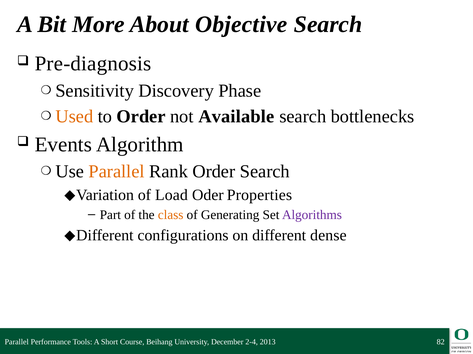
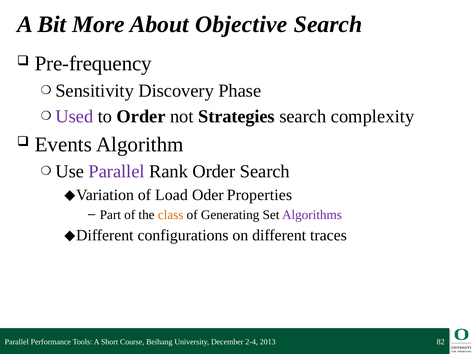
Pre-diagnosis: Pre-diagnosis -> Pre-frequency (93, 64)
Used colour: orange -> purple (74, 117)
Available: Available -> Strategies (237, 117)
bottlenecks: bottlenecks -> complexity (373, 117)
Parallel colour: orange -> purple (117, 172)
dense: dense -> traces (328, 236)
